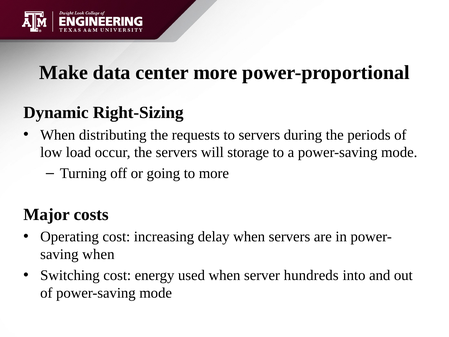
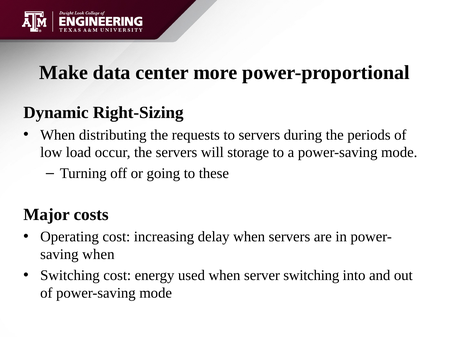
to more: more -> these (214, 173)
server hundreds: hundreds -> switching (311, 275)
